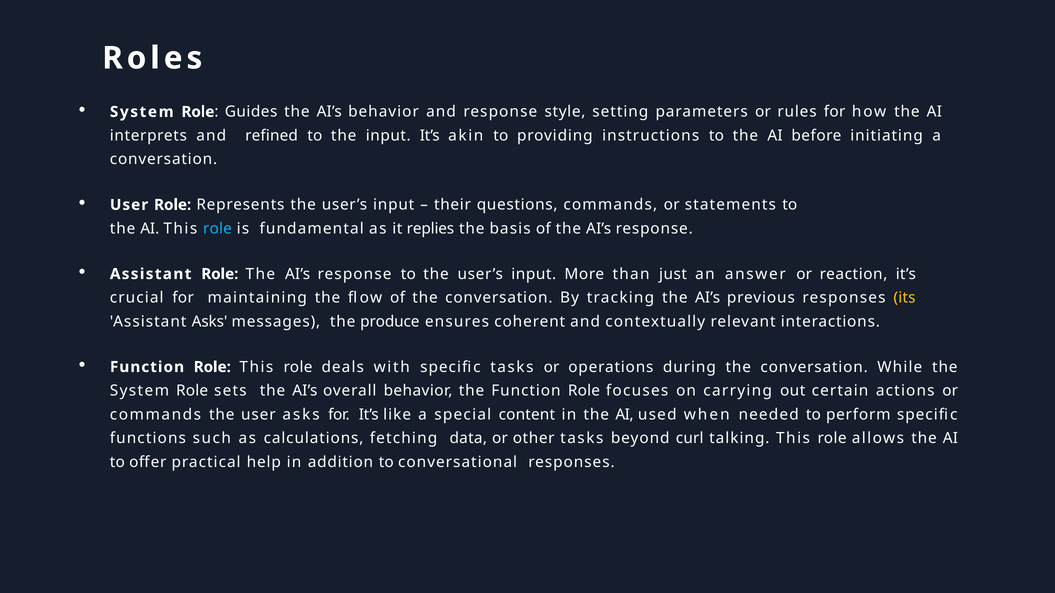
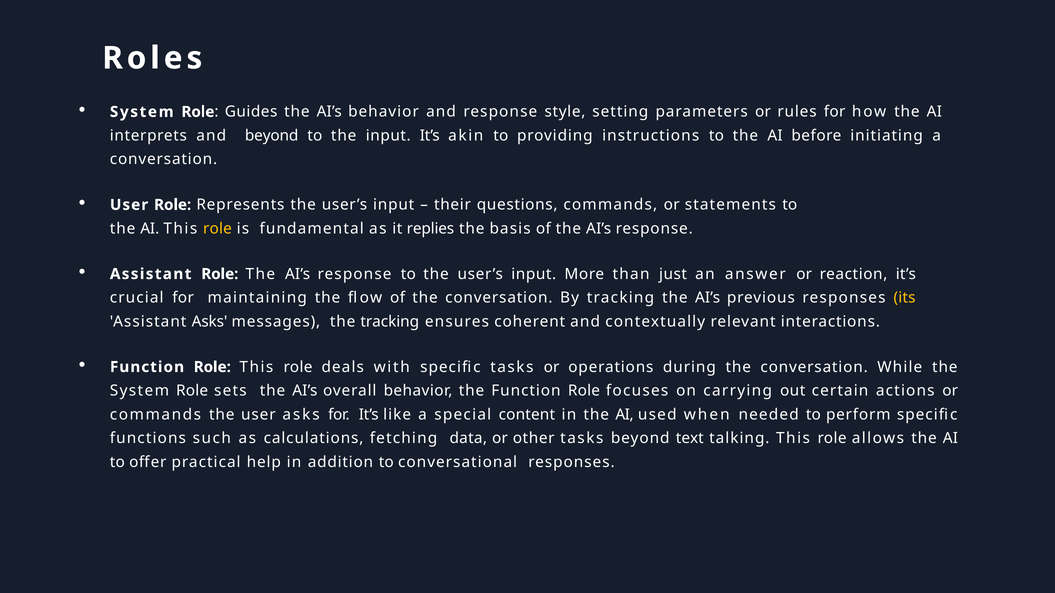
and refined: refined -> beyond (272, 136)
role colour: light blue -> yellow (217, 229)
the produce: produce -> tracking (390, 322)
curl: curl -> text (690, 439)
